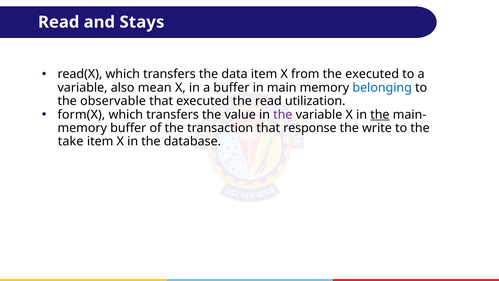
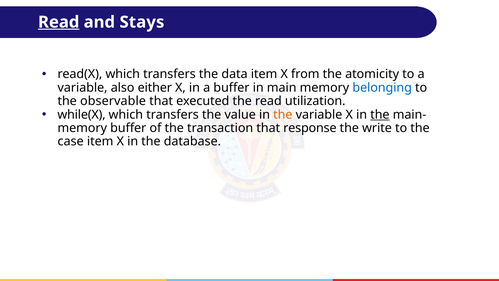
Read underline: none -> present (59, 22)
the executed: executed -> atomicity (372, 74)
mean: mean -> either (155, 87)
form(X: form(X -> while(X (82, 114)
the colour: purple -> orange (283, 114)
take: take -> case (71, 141)
